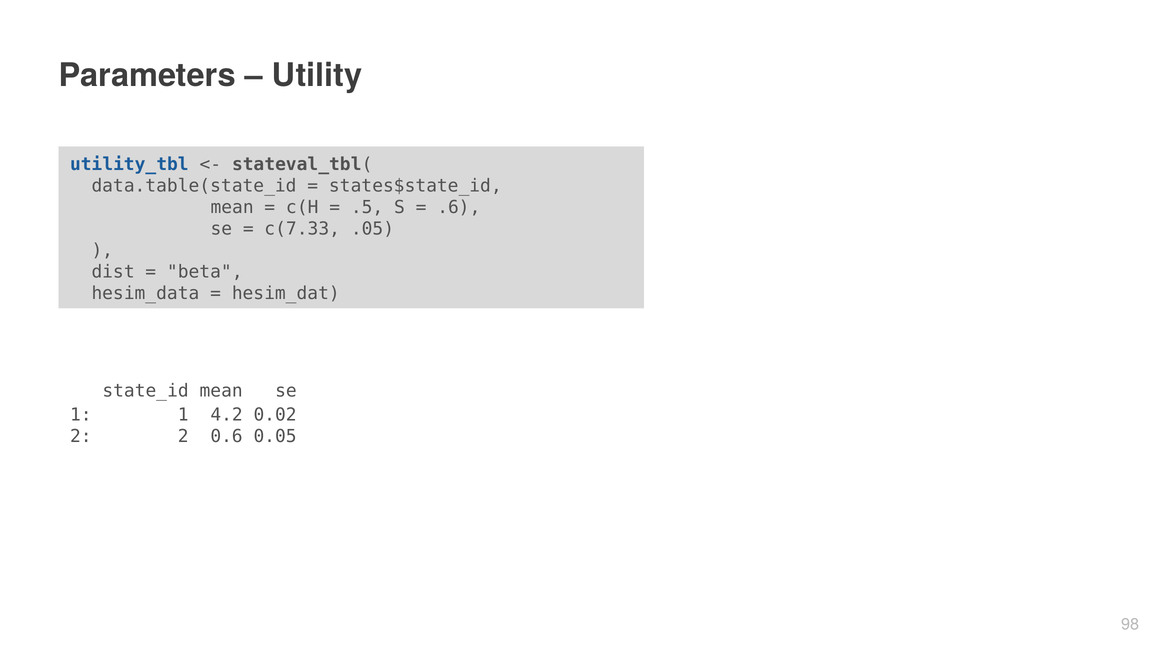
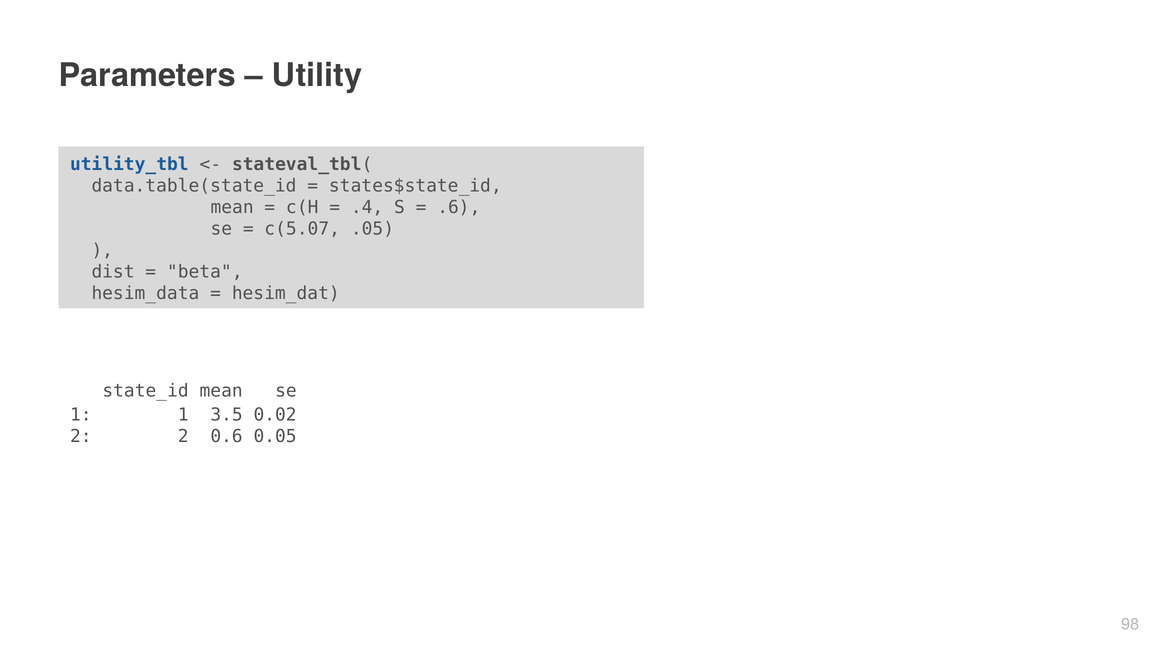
.5: .5 -> .4 (367, 207)
c(7.33: c(7.33 -> c(5.07 (302, 229)
4.2: 4.2 -> 3.5 (227, 415)
